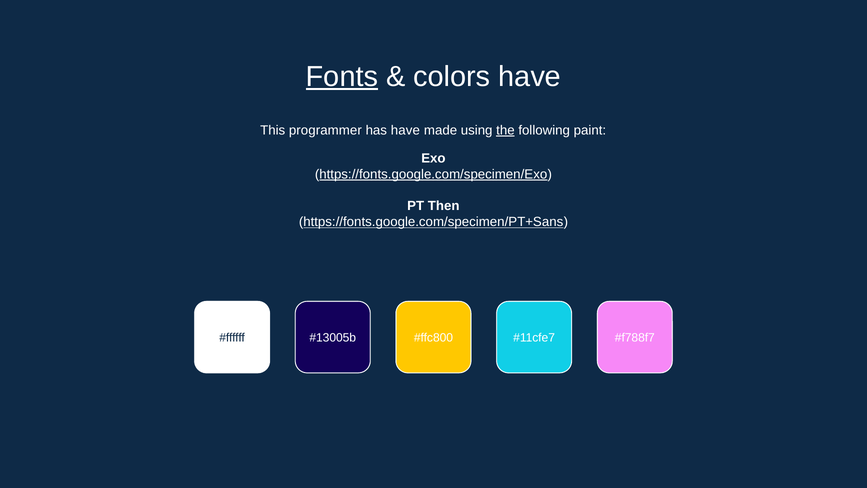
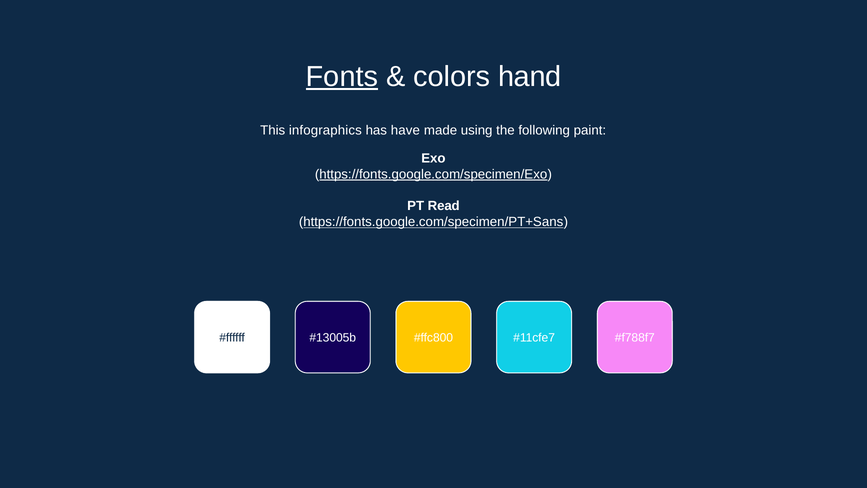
colors have: have -> hand (530, 77)
programmer: programmer -> infographics (325, 130)
the underline: present -> none (505, 130)
Then: Then -> Read (444, 206)
